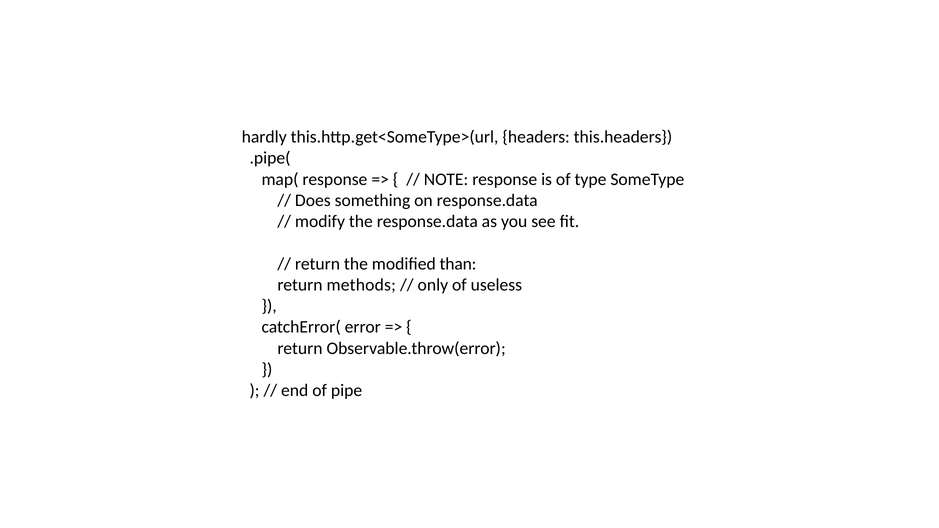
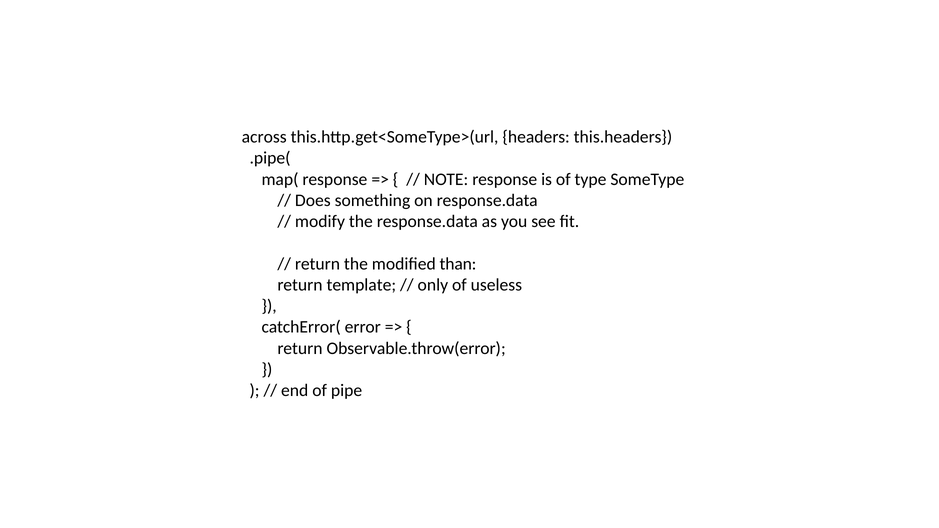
hardly: hardly -> across (264, 137)
methods: methods -> template (361, 285)
